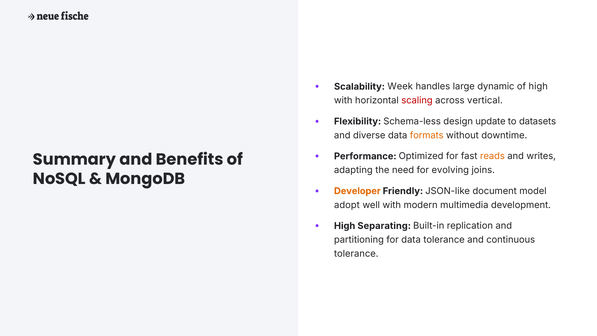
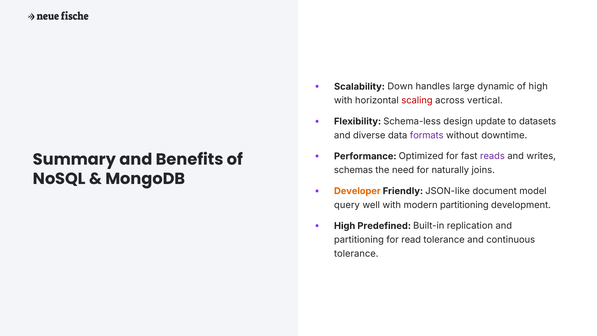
Week: Week -> Down (400, 87)
formats colour: orange -> purple (427, 135)
reads colour: orange -> purple (492, 156)
adapting: adapting -> schemas (353, 170)
evolving: evolving -> naturally (450, 170)
adopt: adopt -> query (347, 205)
modern multimedia: multimedia -> partitioning (464, 205)
Separating: Separating -> Predefined (384, 226)
for data: data -> read (411, 240)
